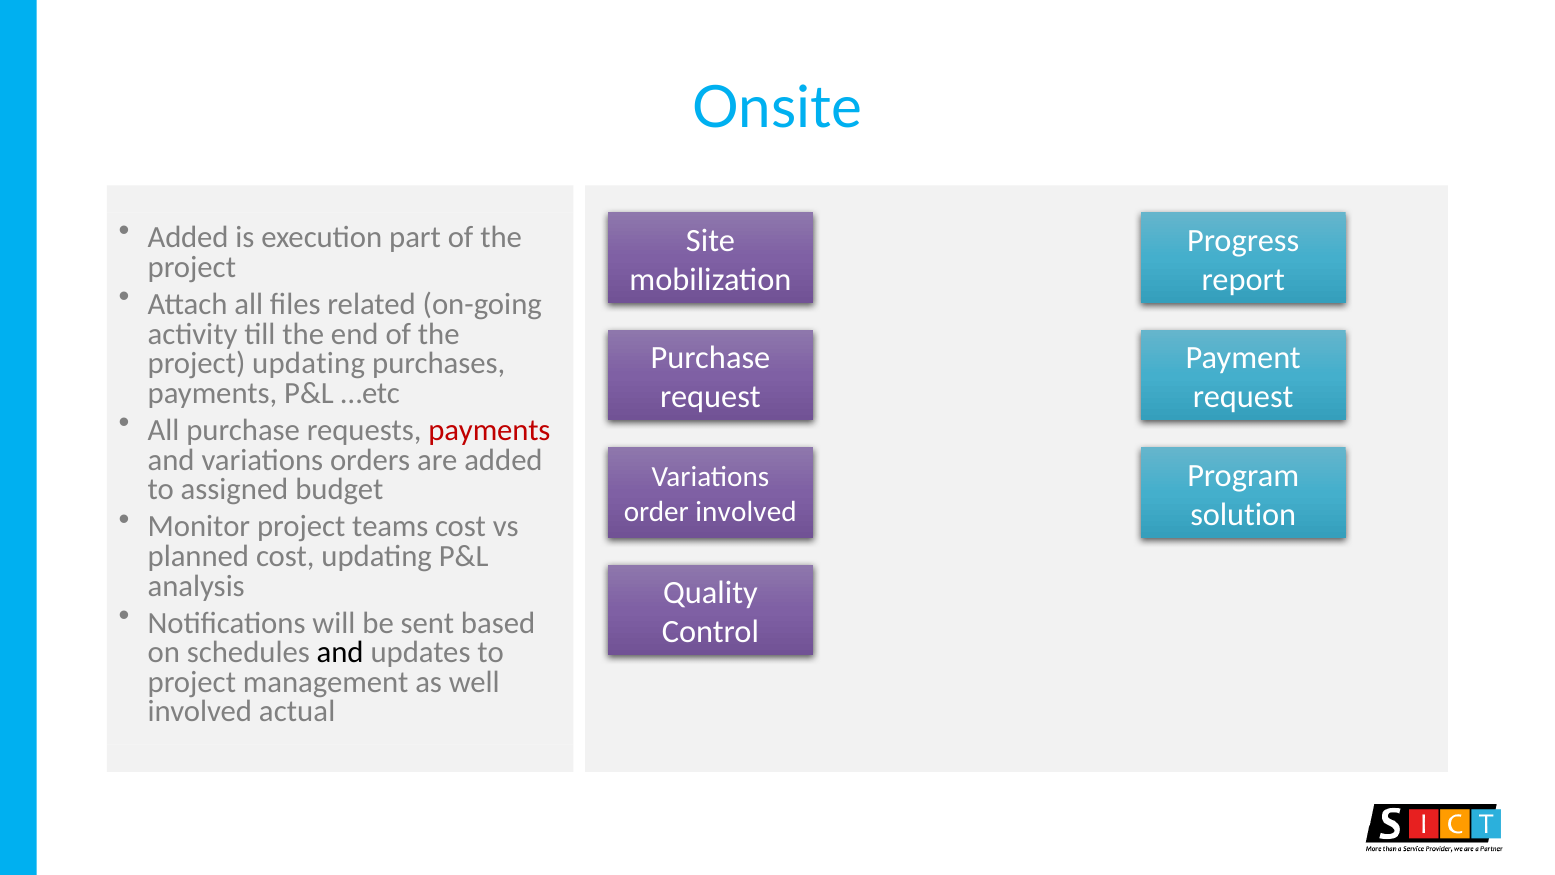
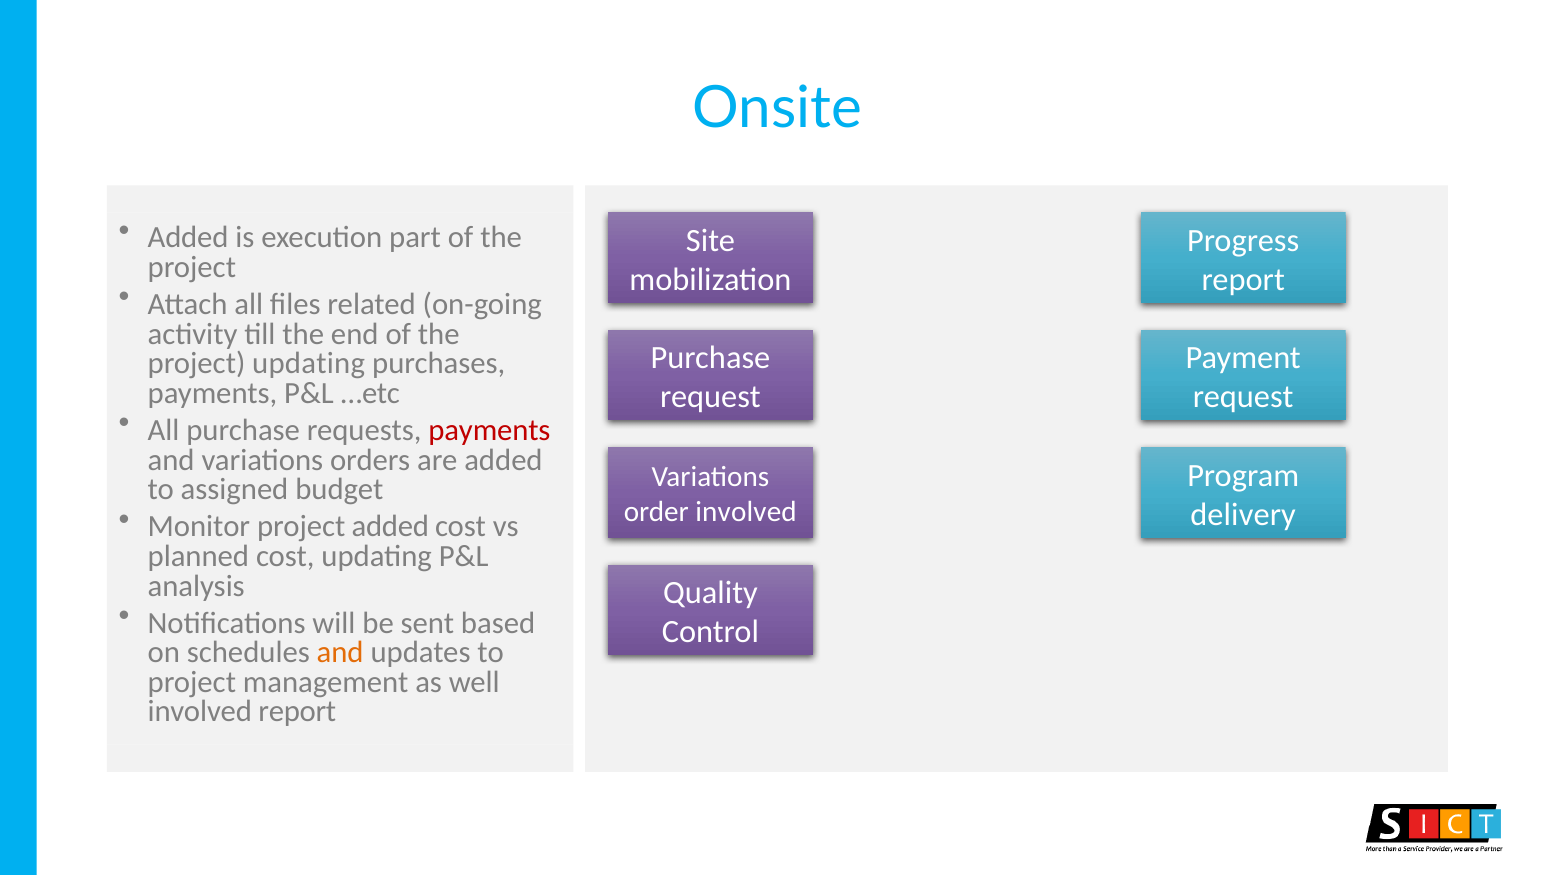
solution: solution -> delivery (1243, 514)
project teams: teams -> added (390, 527)
and colour: black -> orange (340, 652)
involved actual: actual -> report (297, 711)
